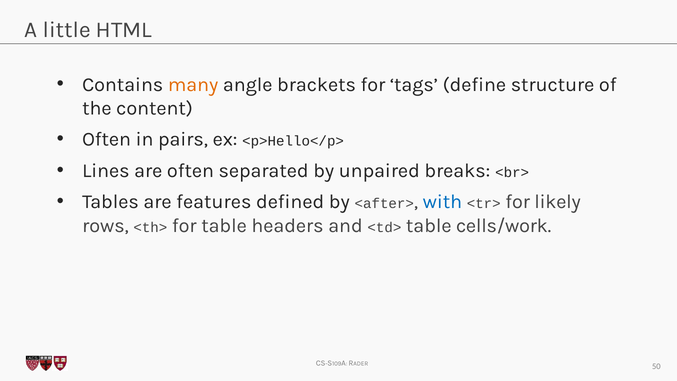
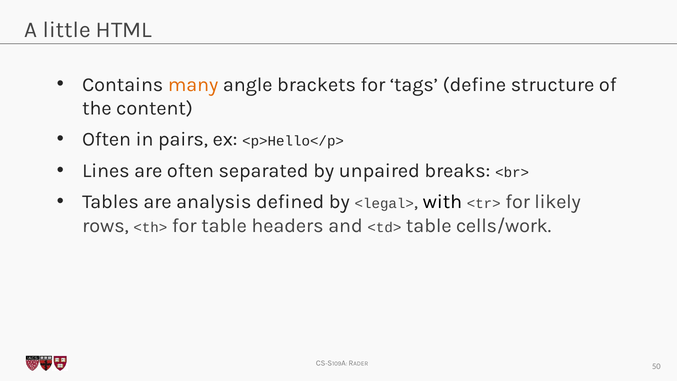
features: features -> analysis (214, 202)
<after>: <after> -> <legal> (384, 204)
with colour: blue -> black (442, 202)
